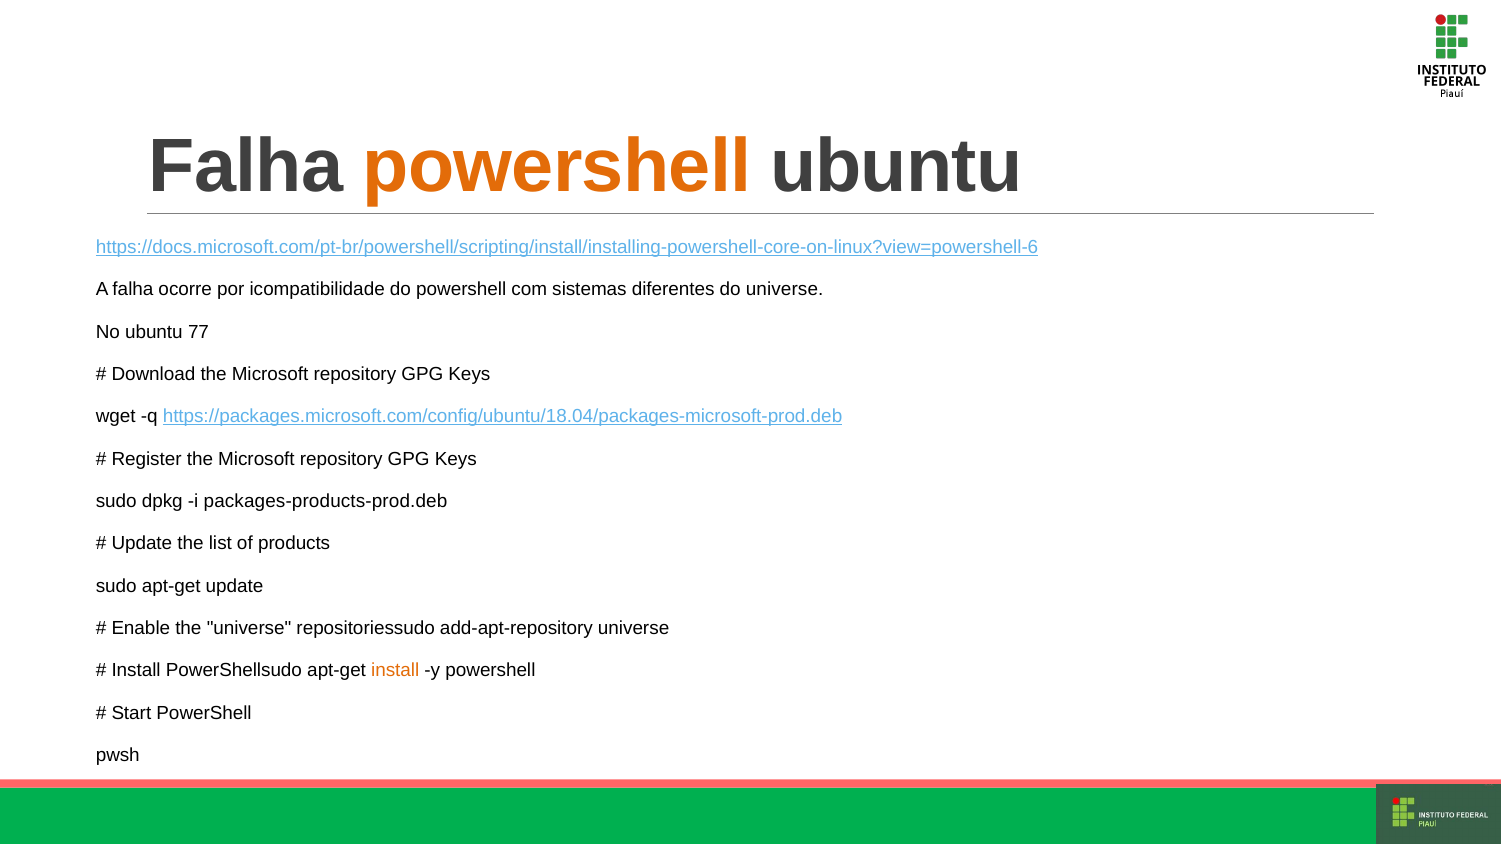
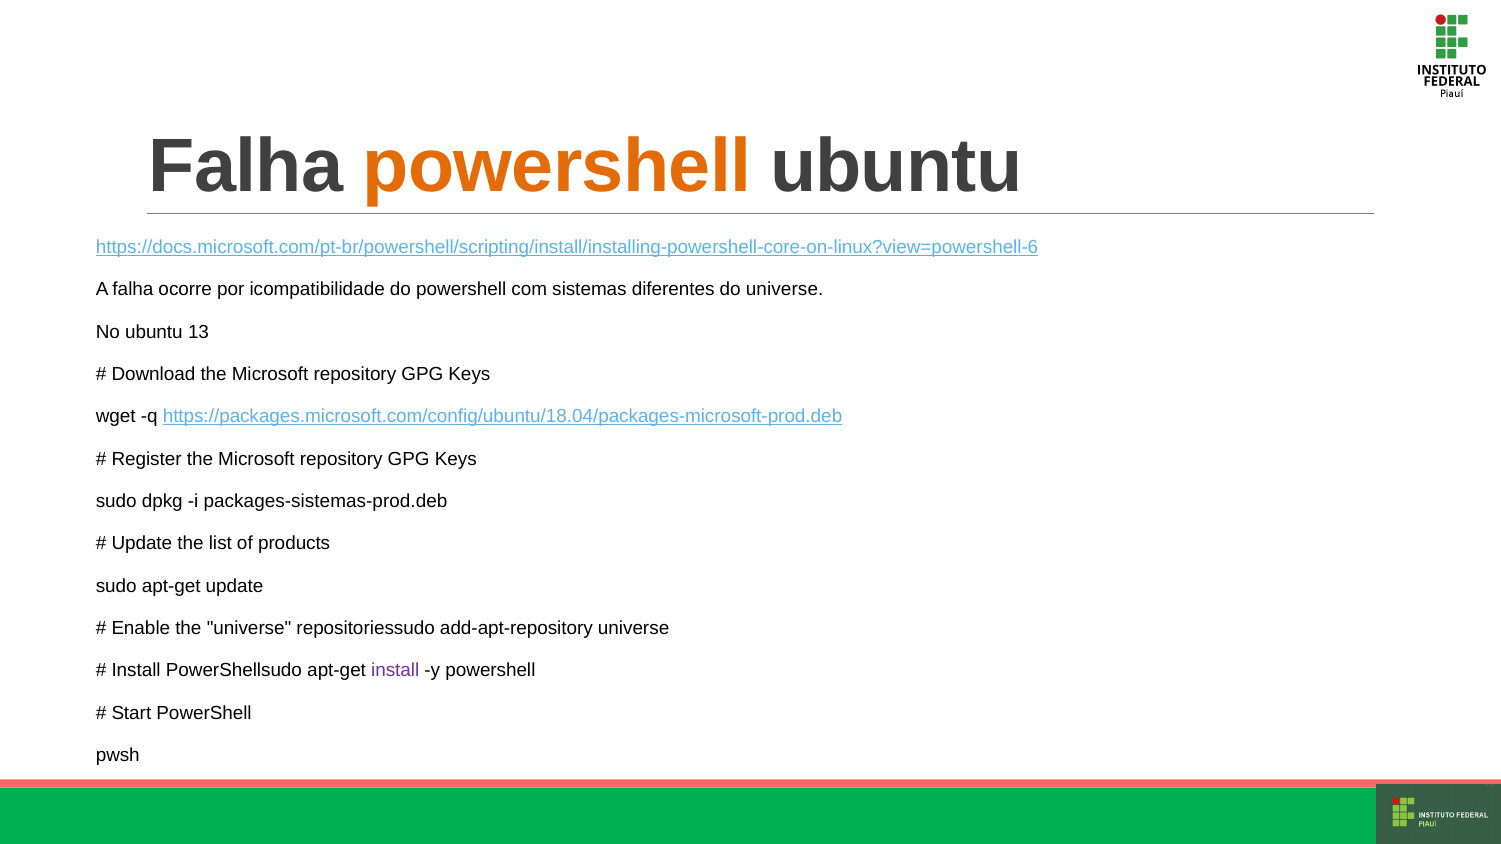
77: 77 -> 13 (198, 332)
packages-products-prod.deb: packages-products-prod.deb -> packages-sistemas-prod.deb (326, 501)
install colour: orange -> purple (395, 671)
